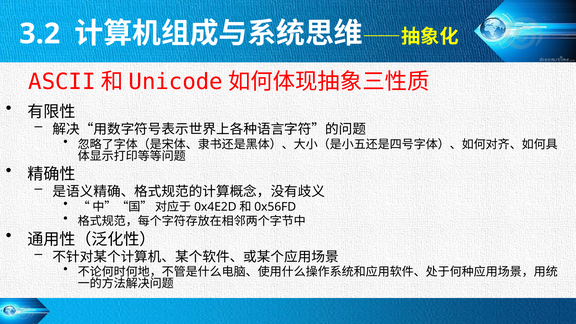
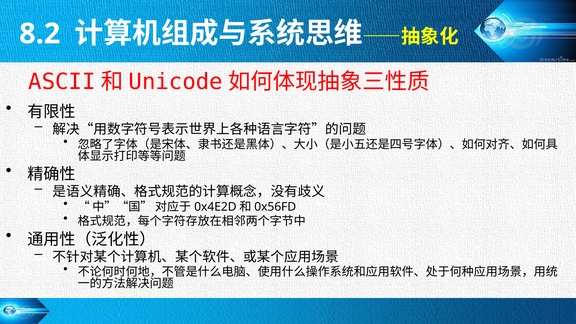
3.2: 3.2 -> 8.2 (40, 34)
